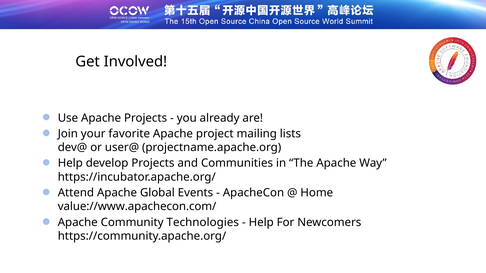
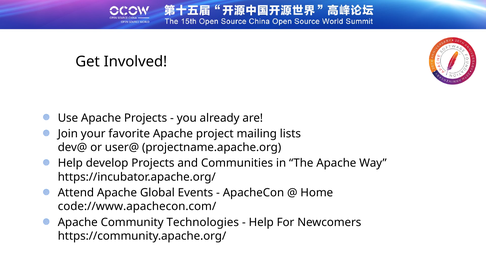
value://www.apachecon.com/: value://www.apachecon.com/ -> code://www.apachecon.com/ (137, 207)
